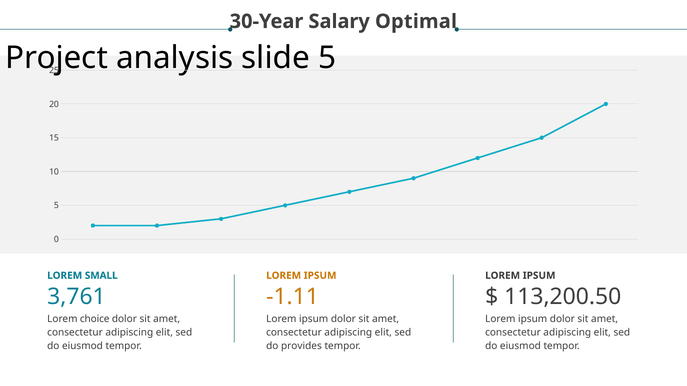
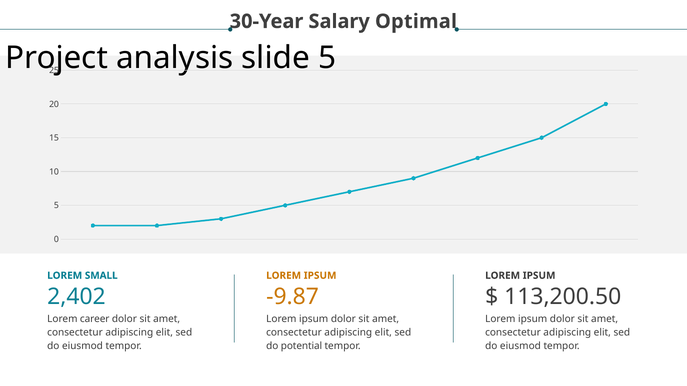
3,761: 3,761 -> 2,402 (76, 297)
-1.11: -1.11 -> -9.87 (293, 297)
choice: choice -> career (95, 319)
provides: provides -> potential (301, 347)
